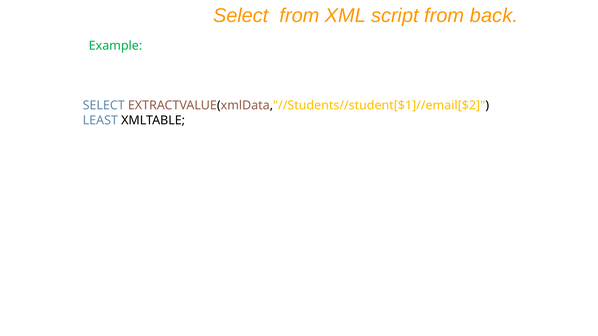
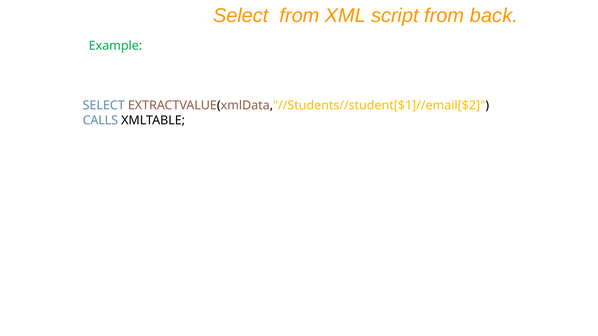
LEAST: LEAST -> CALLS (100, 120)
